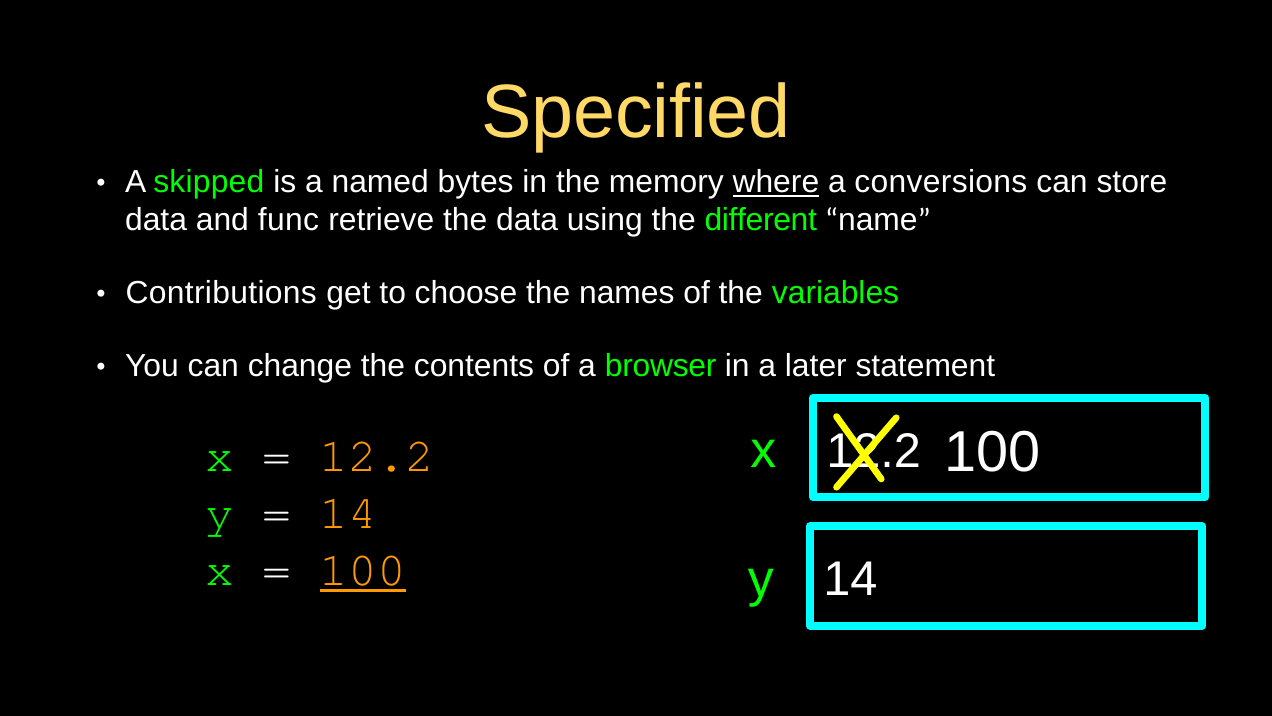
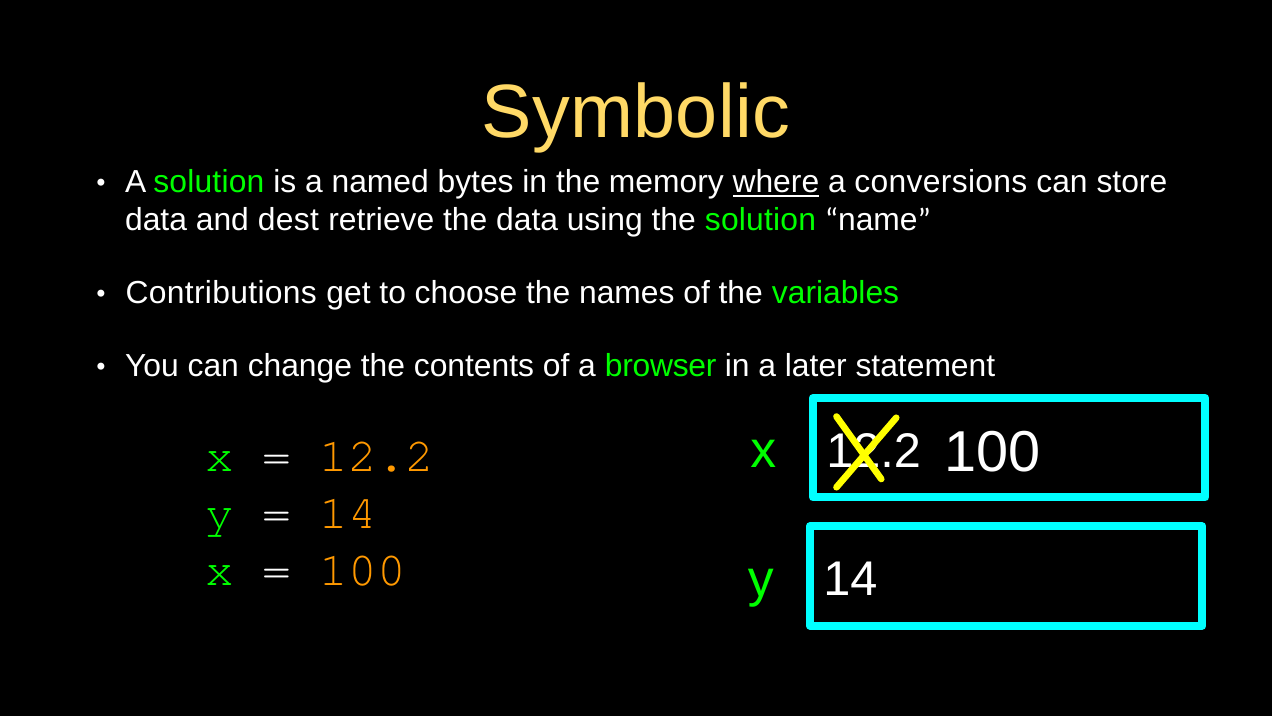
Specified: Specified -> Symbolic (636, 113)
A skipped: skipped -> solution (209, 182)
func: func -> dest (288, 220)
the different: different -> solution (760, 220)
100 underline: present -> none (363, 570)
